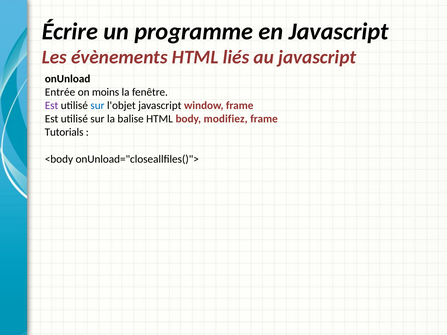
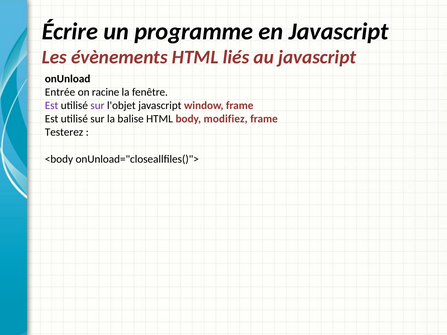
moins: moins -> racine (106, 92)
sur colour: blue -> purple (97, 106)
Tutorials: Tutorials -> Testerez (64, 132)
